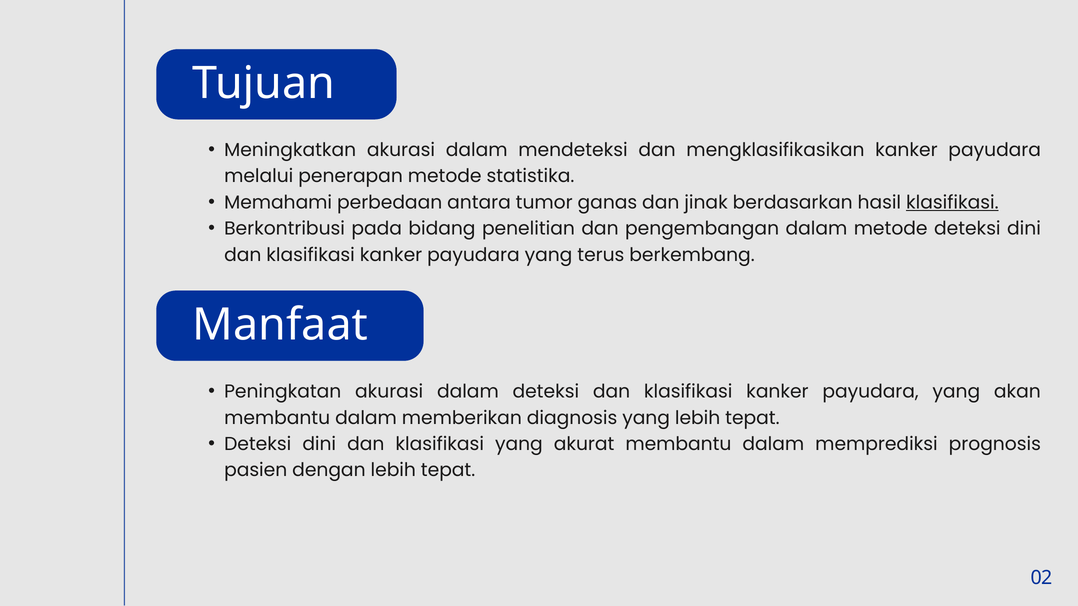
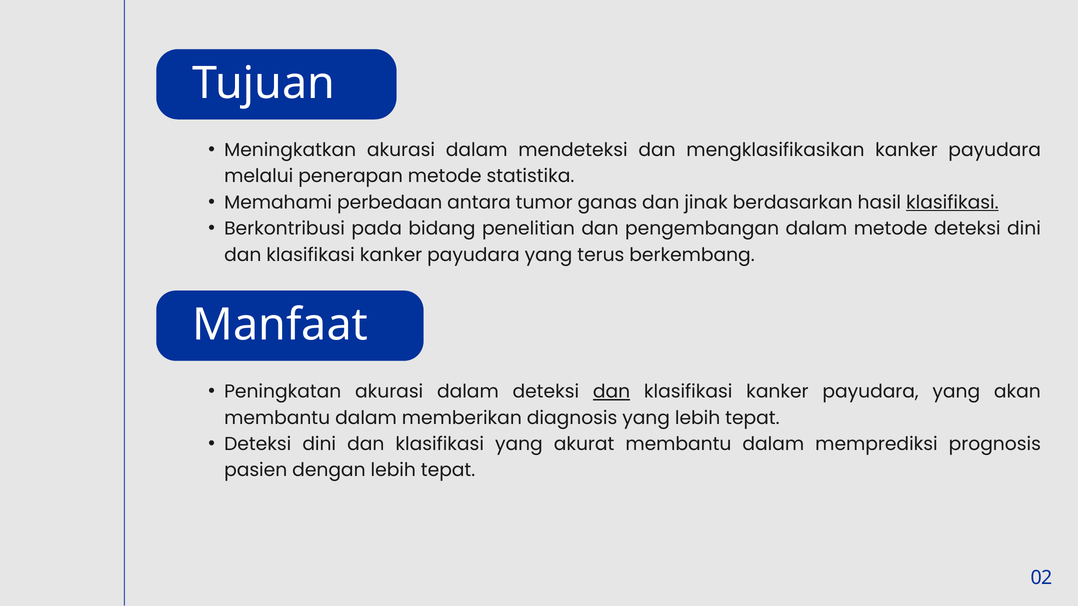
dan underline: none -> present (612, 392)
